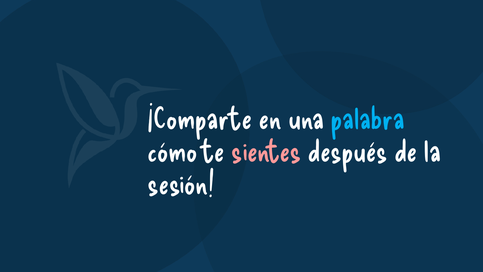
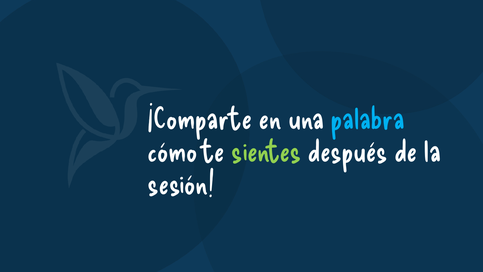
sientes colour: pink -> light green (266, 152)
